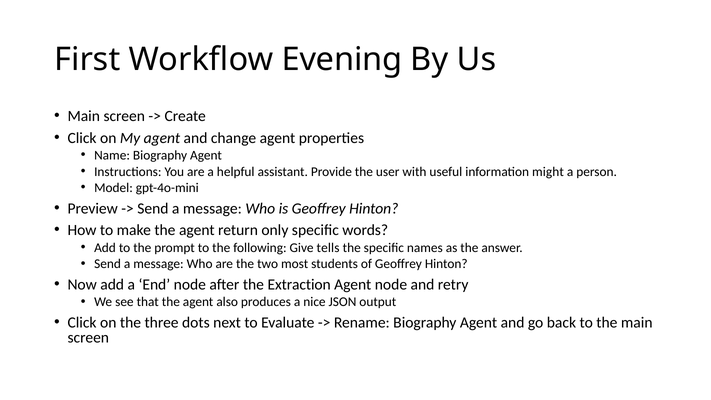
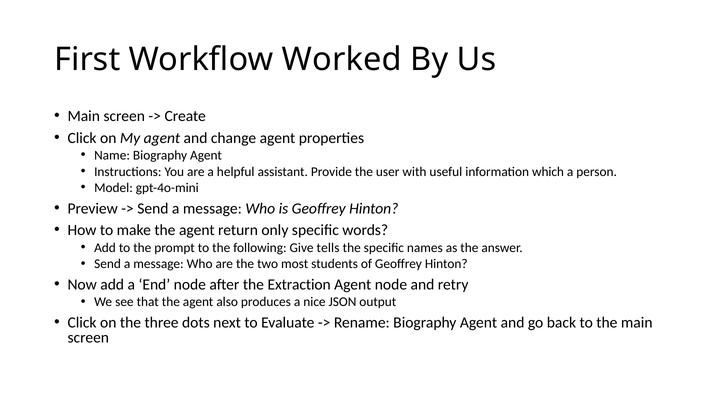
Evening: Evening -> Worked (342, 60)
might: might -> which (548, 172)
